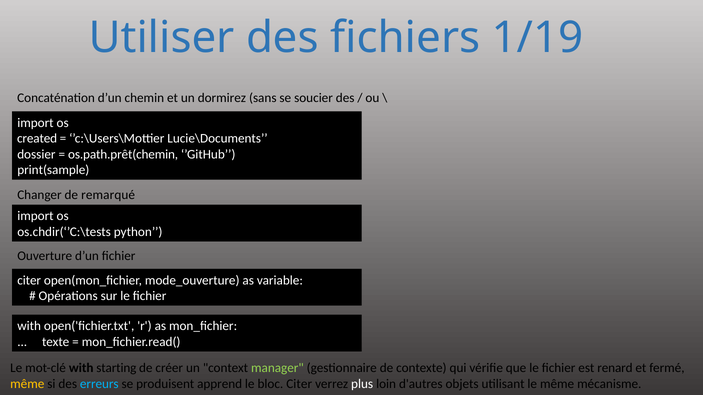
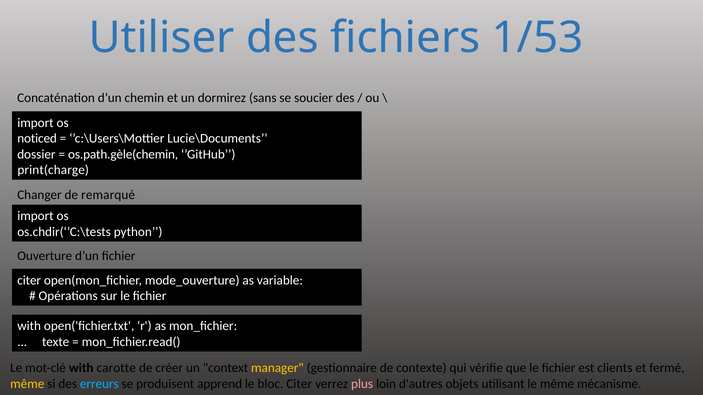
1/19: 1/19 -> 1/53 (538, 38)
created: created -> noticed (37, 139)
os.path.prêt(chemin: os.path.prêt(chemin -> os.path.gèle(chemin (123, 154)
print(sample: print(sample -> print(charge (53, 170)
starting: starting -> carotte (116, 368)
manager colour: light green -> yellow (277, 368)
renard: renard -> clients (615, 368)
plus colour: white -> pink (362, 384)
